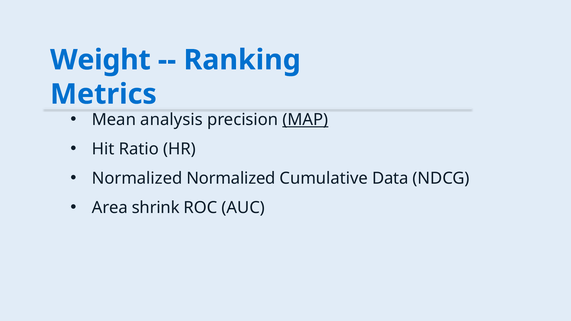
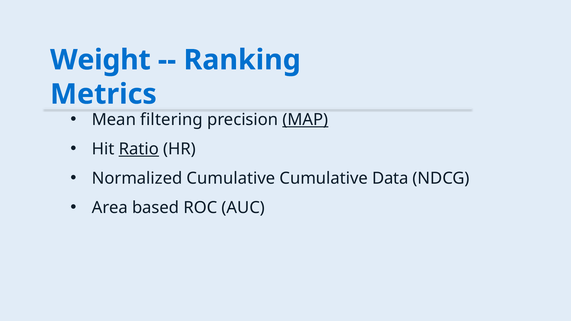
analysis: analysis -> filtering (172, 120)
Ratio underline: none -> present (139, 149)
Normalized Normalized: Normalized -> Cumulative (231, 178)
shrink: shrink -> based (156, 208)
